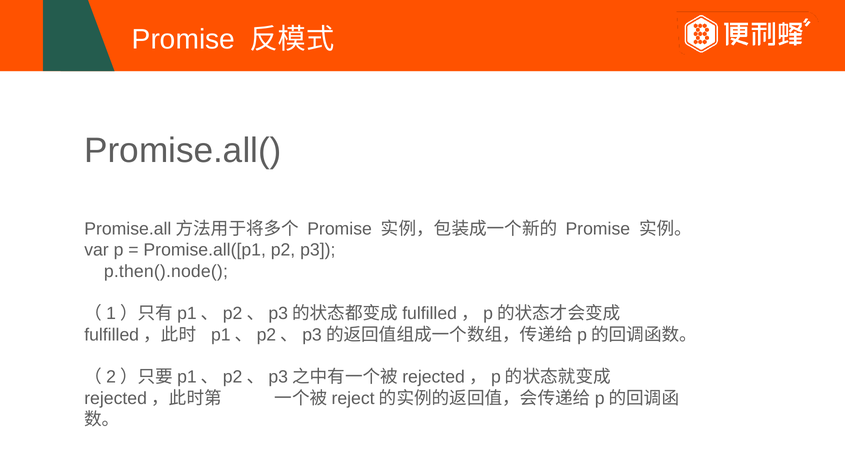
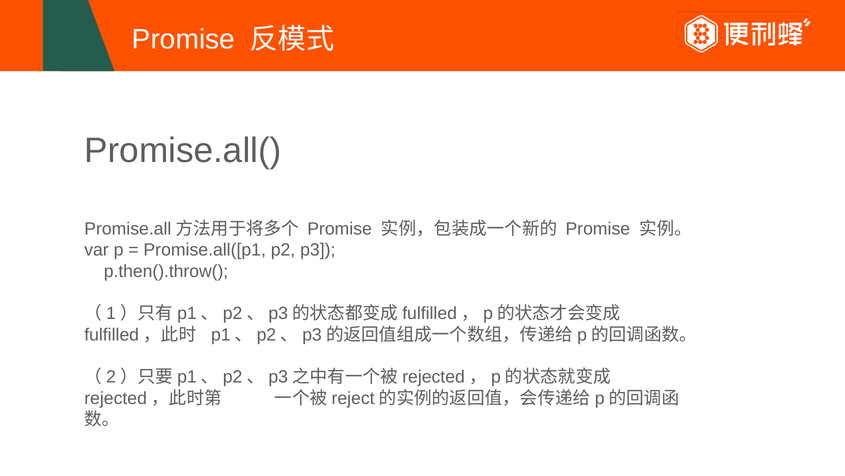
p.then().node(: p.then().node( -> p.then().throw( (166, 271)
